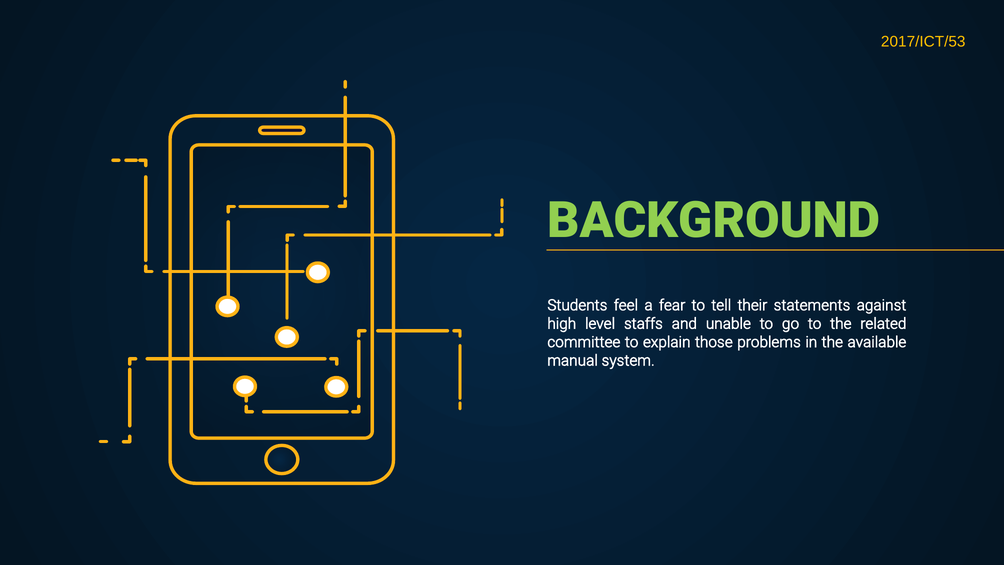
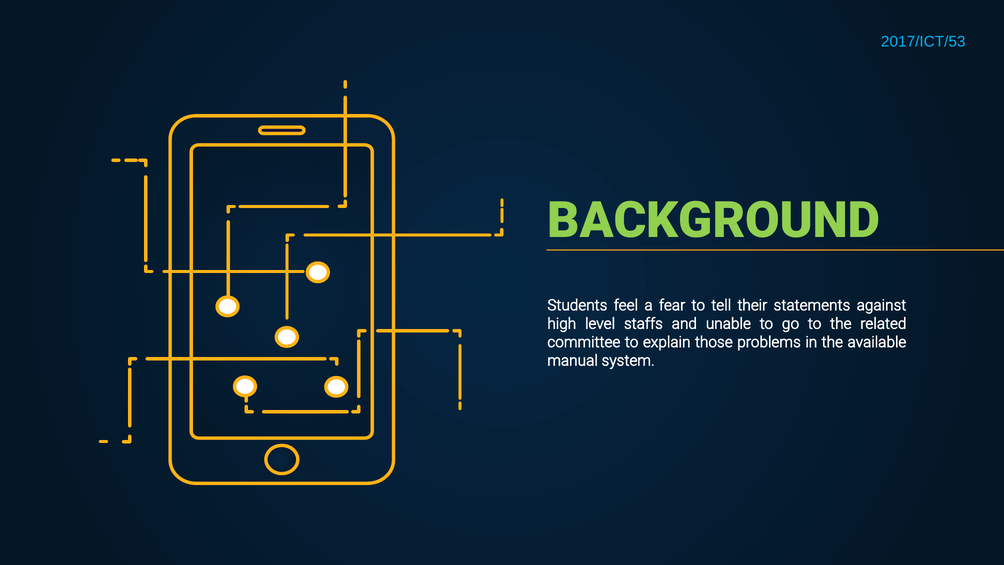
2017/ICT/53 colour: yellow -> light blue (923, 42)
